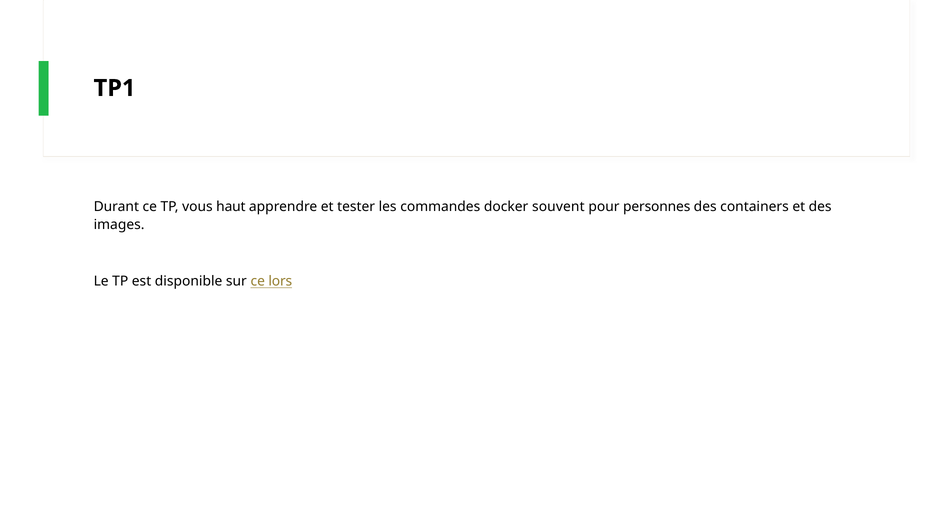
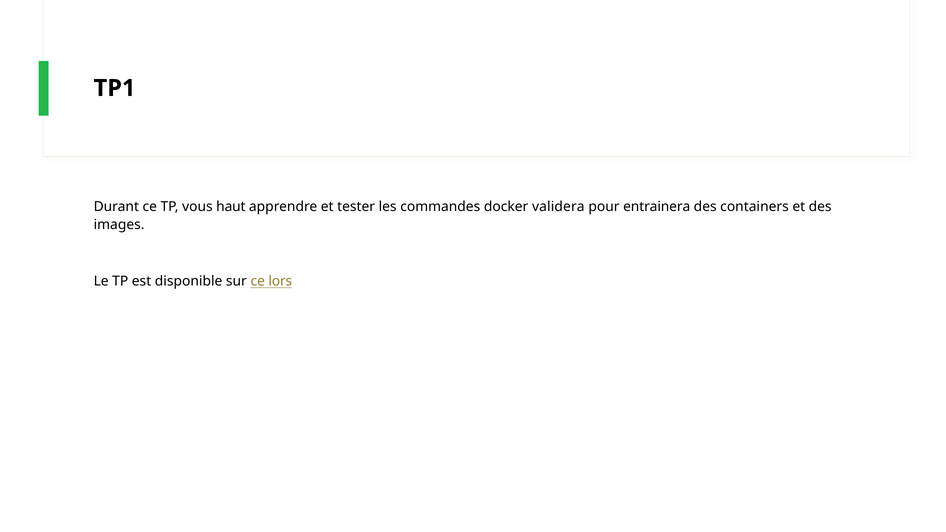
souvent: souvent -> validera (558, 207)
personnes: personnes -> entrainera (657, 207)
